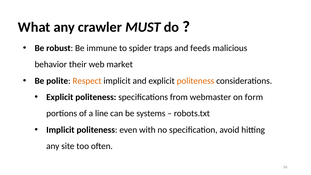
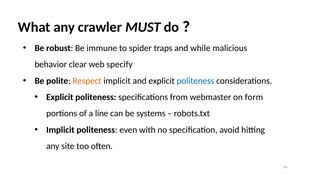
feeds: feeds -> while (200, 48)
their: their -> clear (78, 64)
market: market -> specify (120, 64)
politeness colour: orange -> blue (195, 81)
